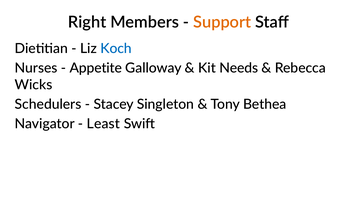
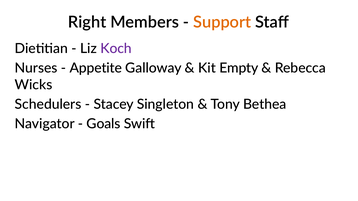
Koch colour: blue -> purple (116, 49)
Needs: Needs -> Empty (239, 68)
Least: Least -> Goals (103, 124)
